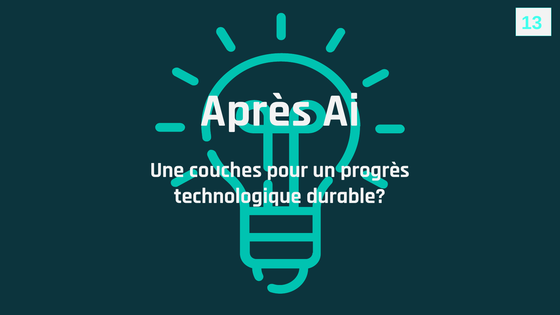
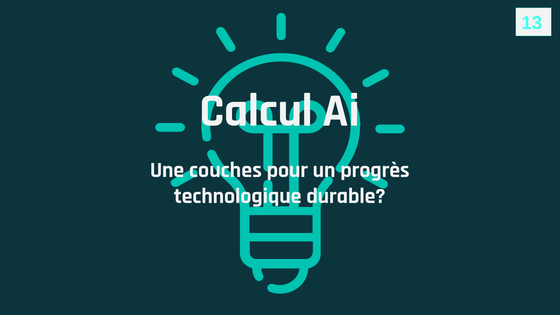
Après: Après -> Calcul (256, 111)
